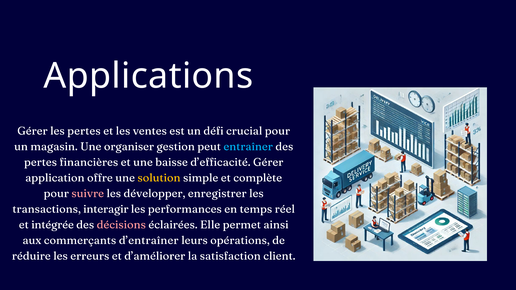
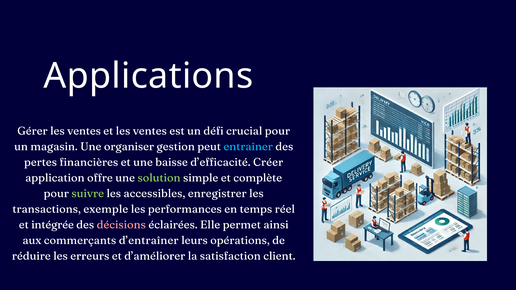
Gérer les pertes: pertes -> ventes (84, 131)
d’efficacité Gérer: Gérer -> Créer (268, 162)
solution colour: yellow -> light green (159, 178)
suivre colour: pink -> light green (88, 194)
développer: développer -> accessibles (154, 194)
interagir: interagir -> exemple (106, 209)
